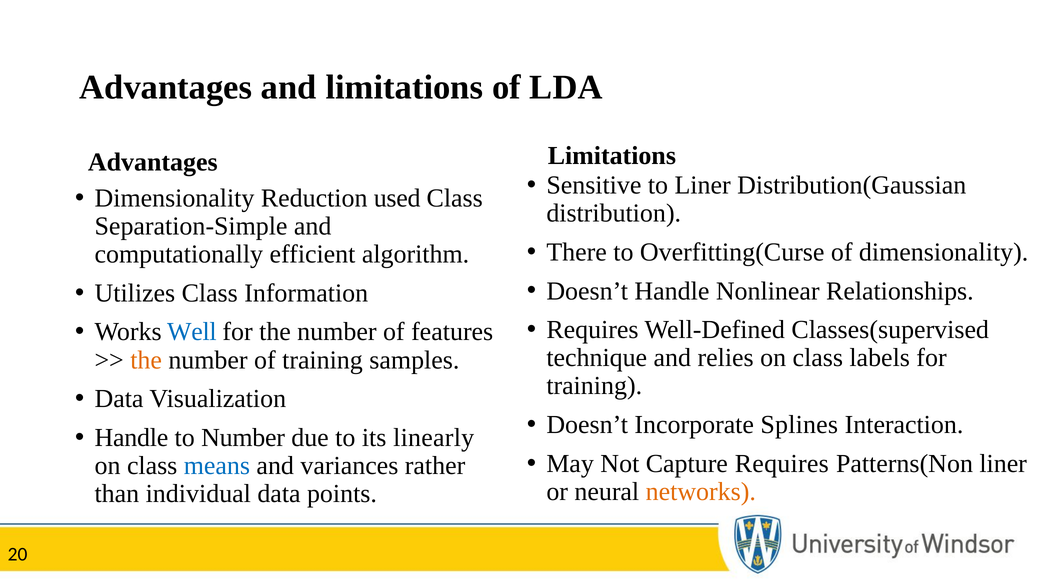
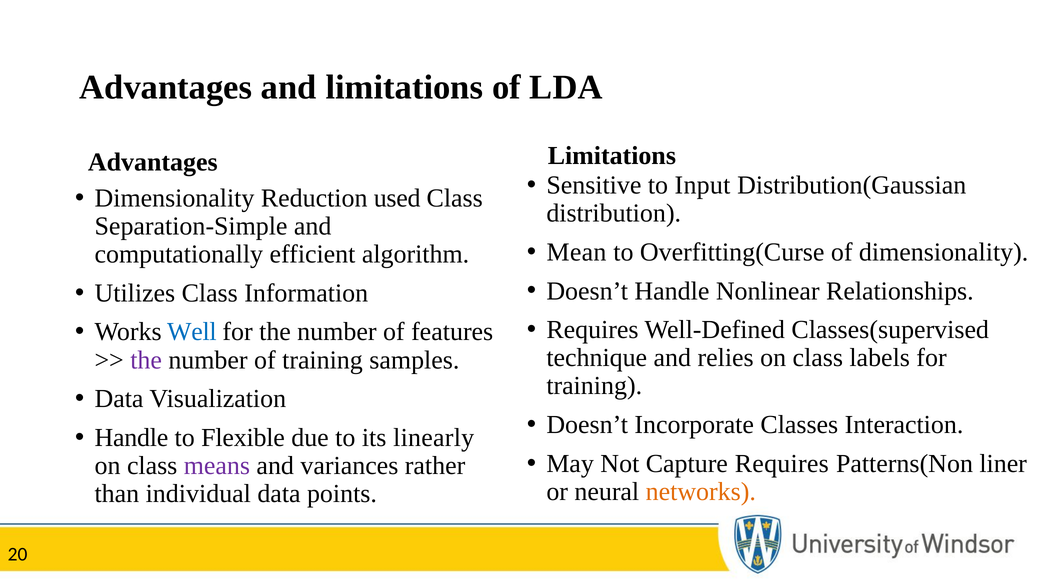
to Liner: Liner -> Input (703, 185)
There: There -> Mean (576, 252)
the colour: orange -> purple (146, 360)
Splines: Splines -> Classes (799, 425)
to Number: Number -> Flexible (243, 438)
means colour: blue -> purple (217, 466)
